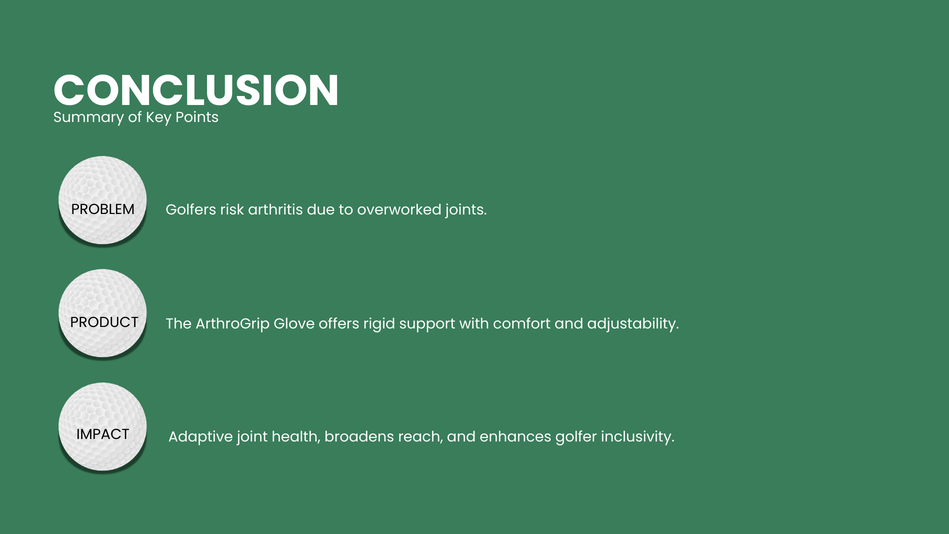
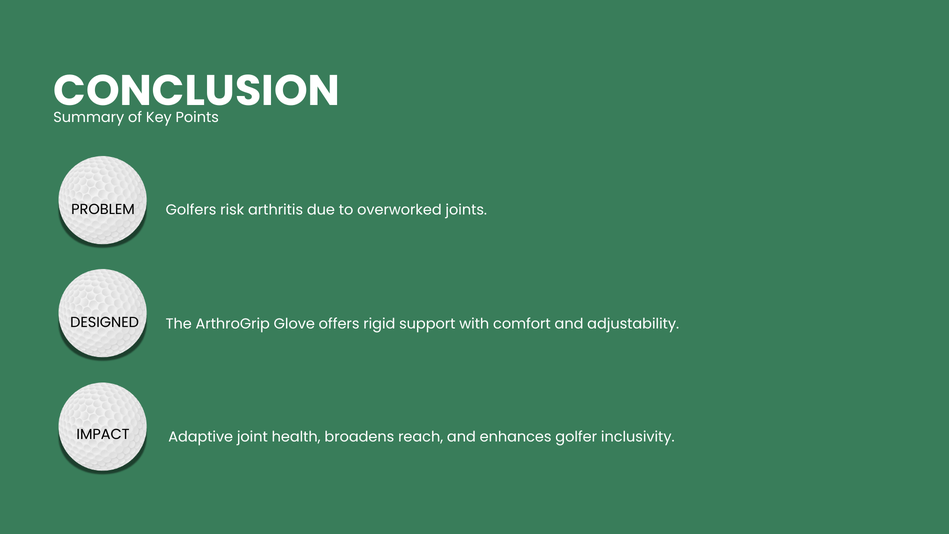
PRODUCT: PRODUCT -> DESIGNED (105, 322)
